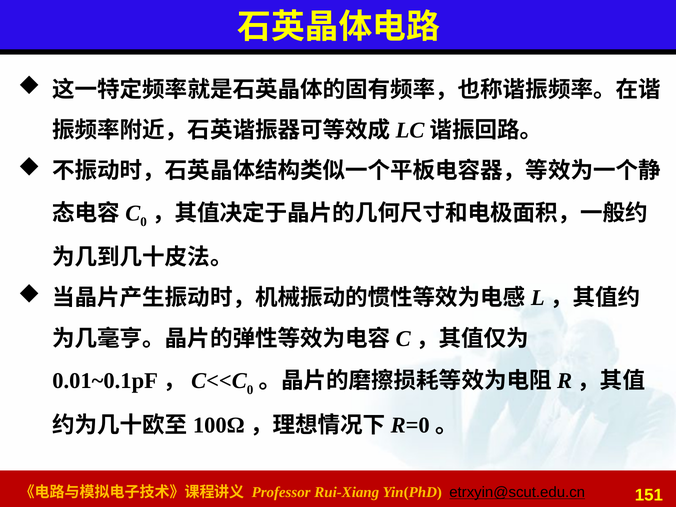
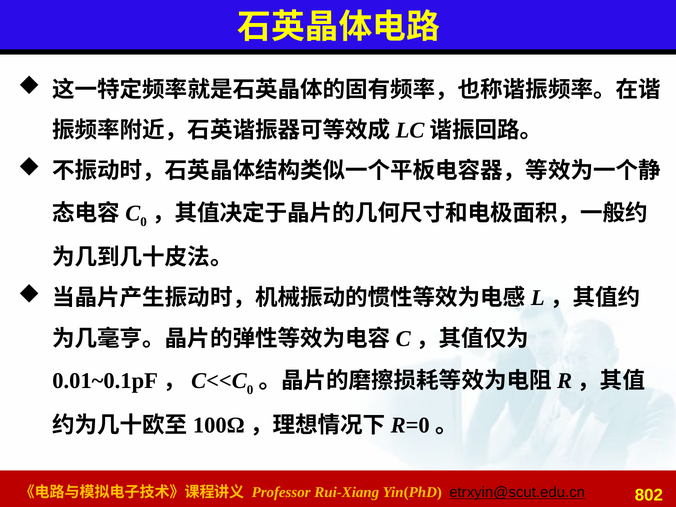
151: 151 -> 802 (649, 495)
